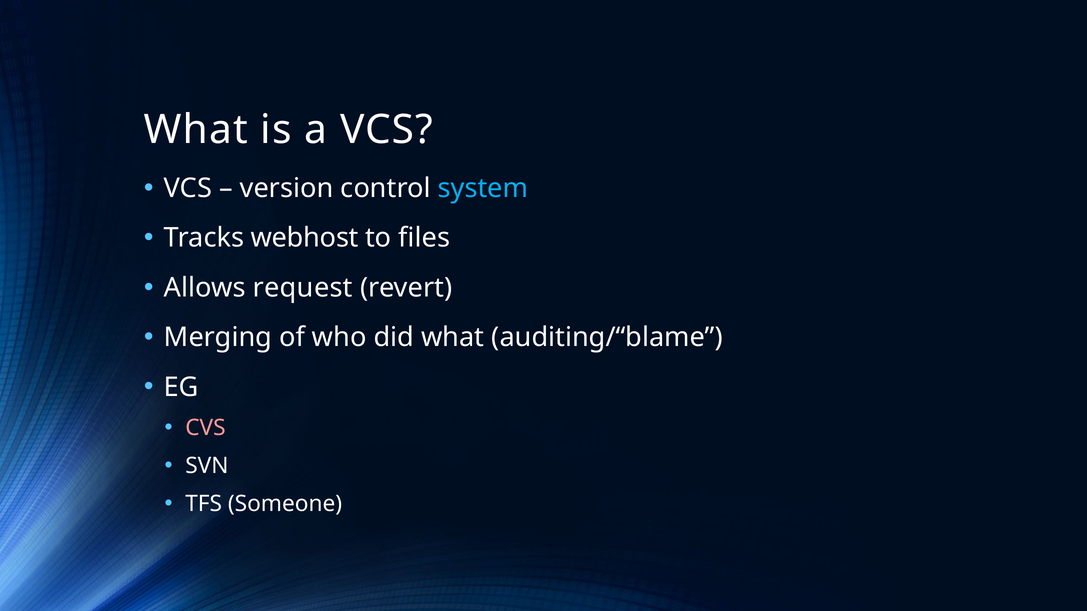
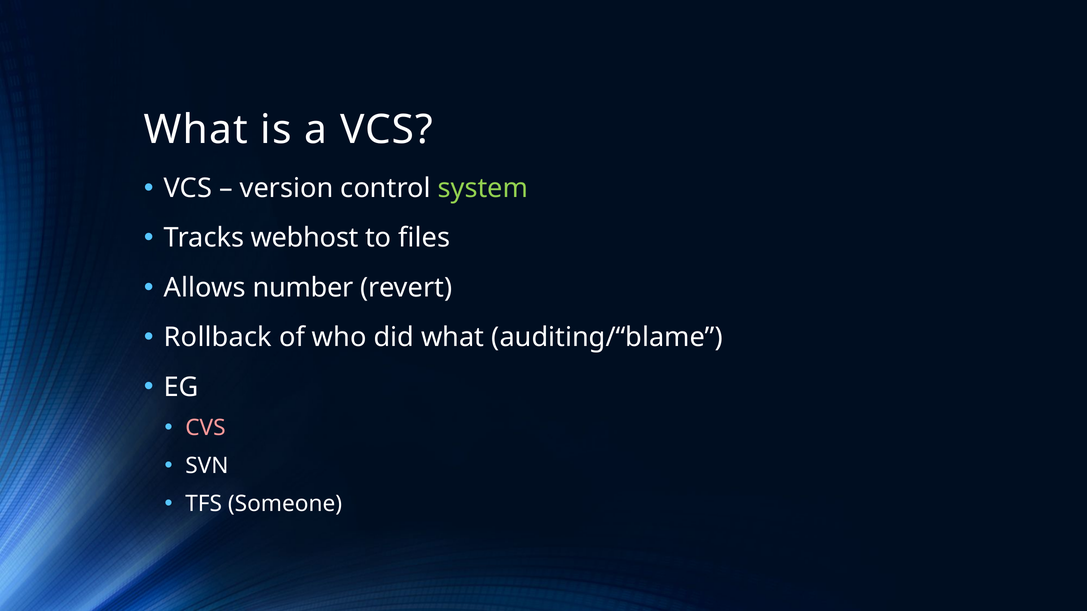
system colour: light blue -> light green (483, 189)
request: request -> number (303, 288)
Merging: Merging -> Rollback (218, 338)
